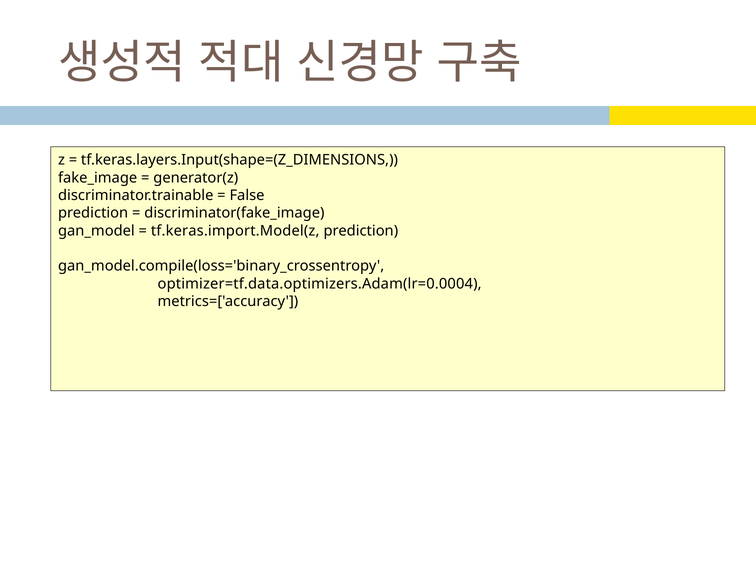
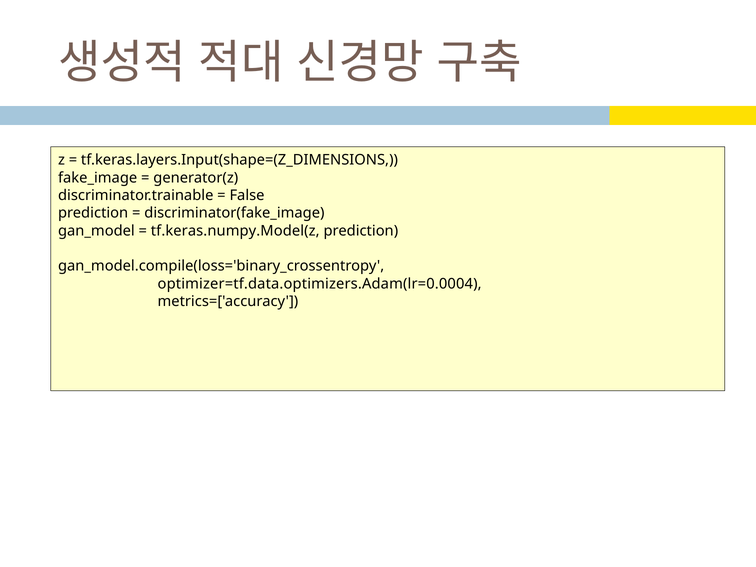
tf.keras.import.Model(z: tf.keras.import.Model(z -> tf.keras.numpy.Model(z (235, 231)
